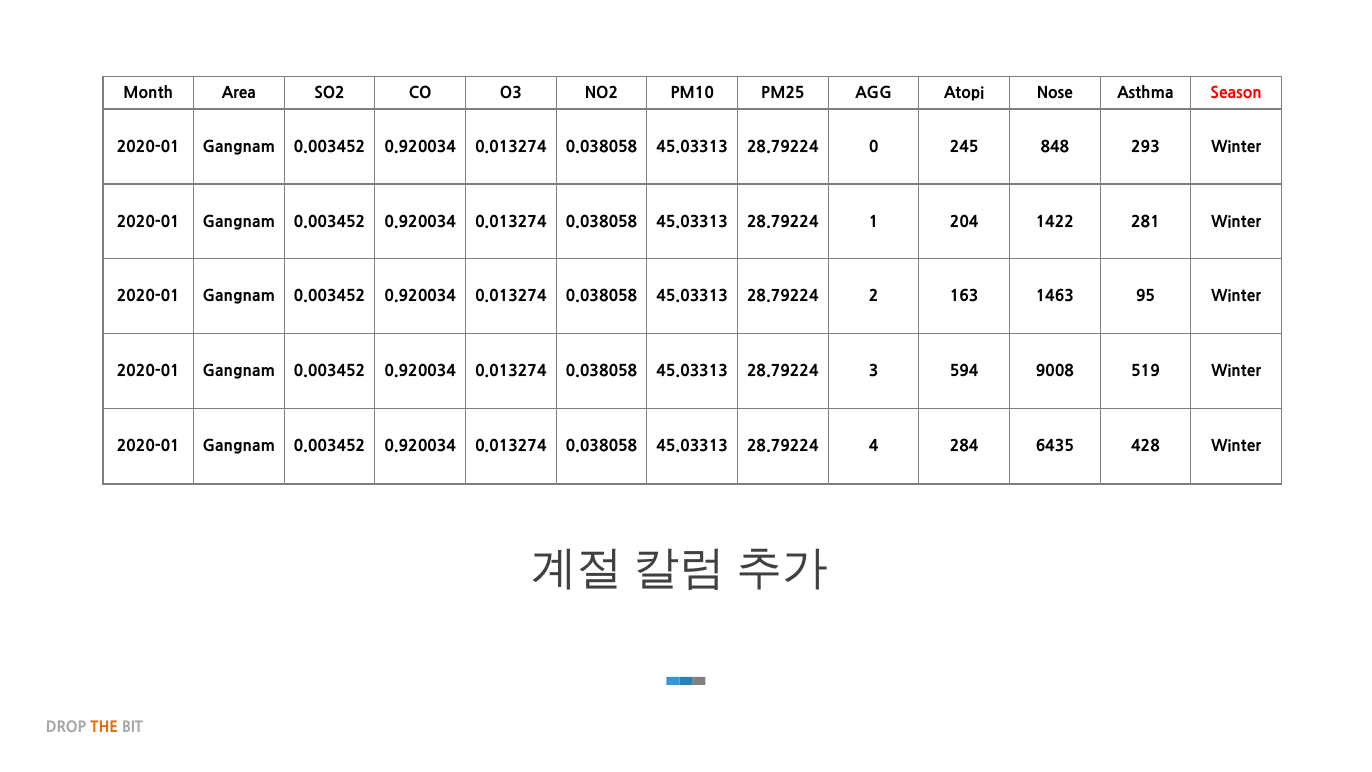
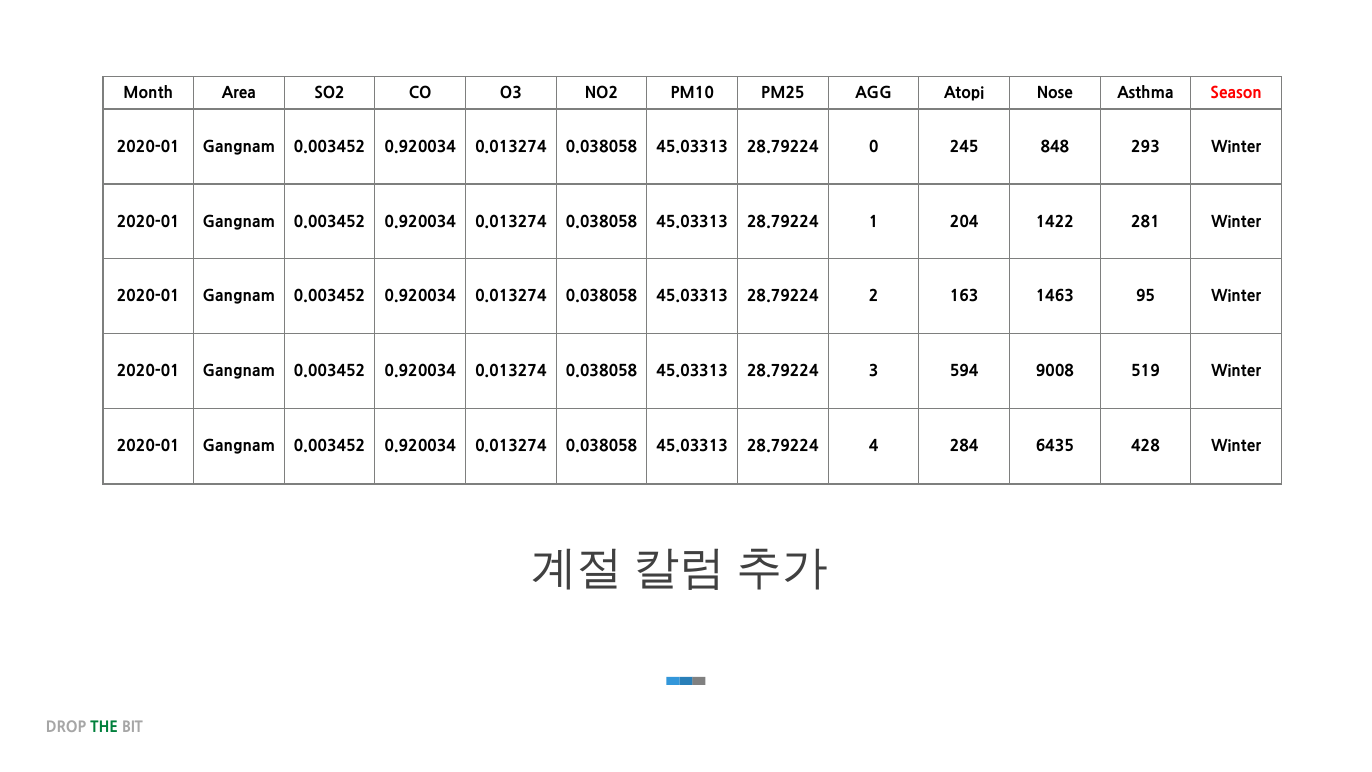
THE colour: orange -> green (104, 727)
